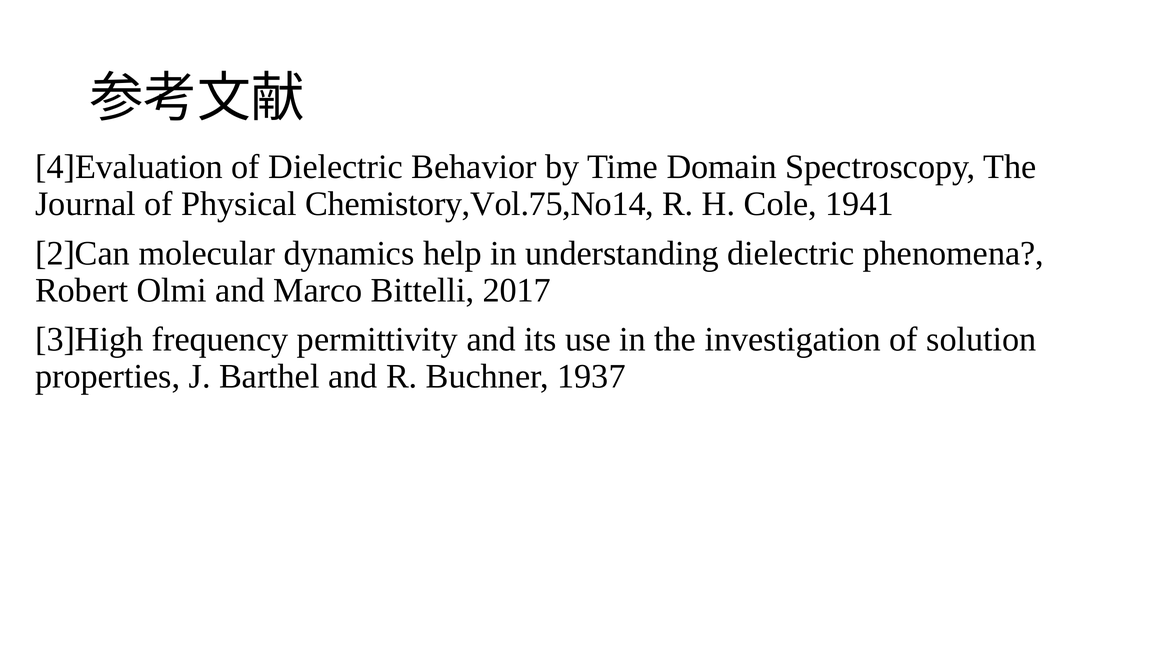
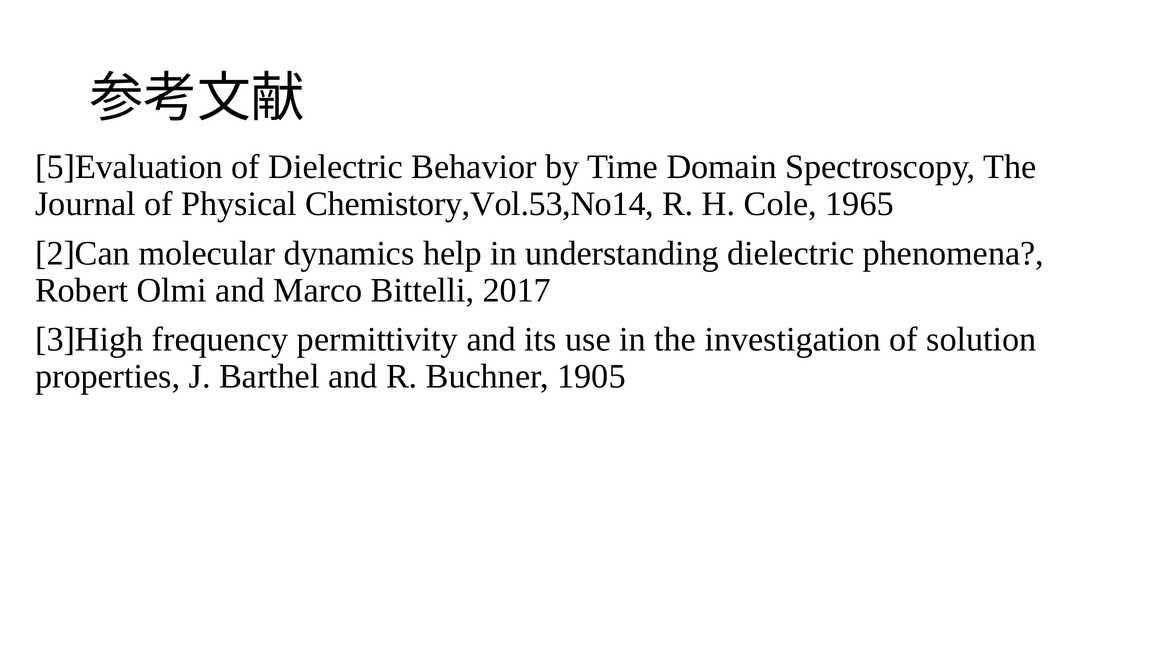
4]Evaluation: 4]Evaluation -> 5]Evaluation (129, 167)
Chemistory,Vol.75,No14: Chemistory,Vol.75,No14 -> Chemistory,Vol.53,No14 (480, 204)
1941: 1941 -> 1965 (860, 204)
1937: 1937 -> 1905 (591, 376)
